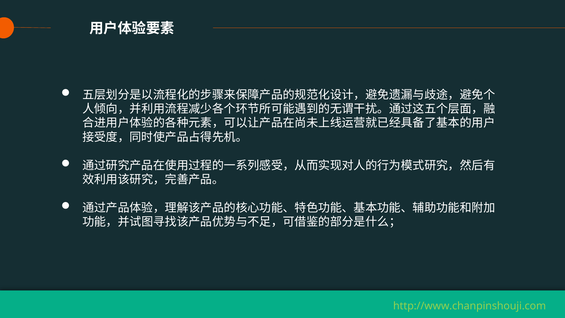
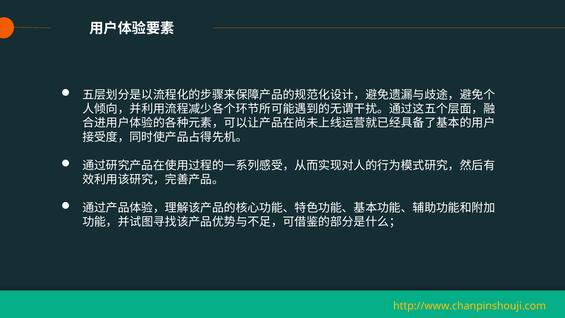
http://www.chanpinshouji.com colour: light green -> yellow (470, 306)
